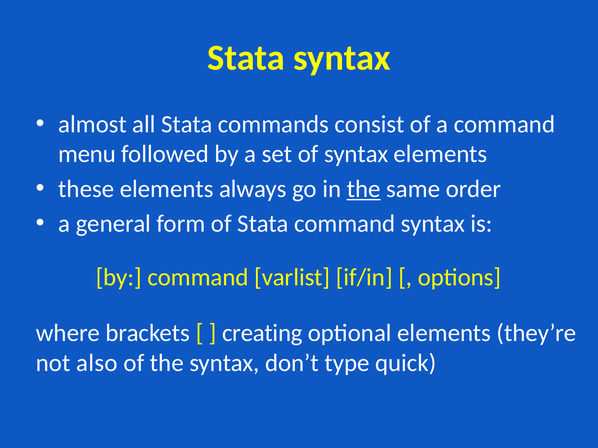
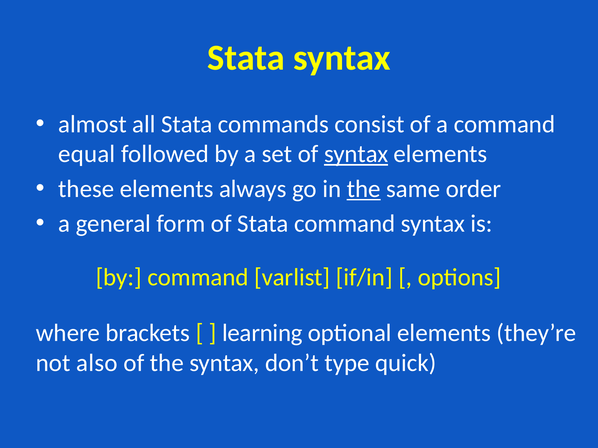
menu: menu -> equal (87, 154)
syntax underline: none -> present (356, 154)
creating: creating -> learning (262, 333)
